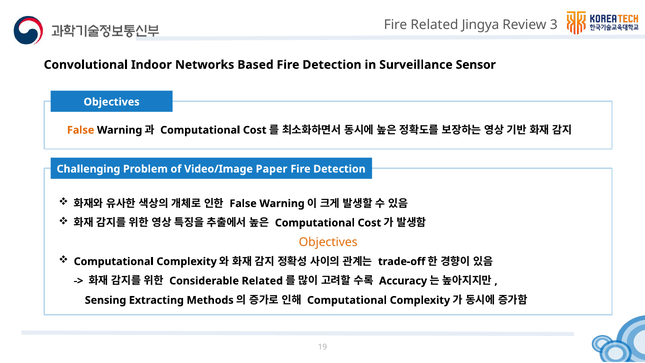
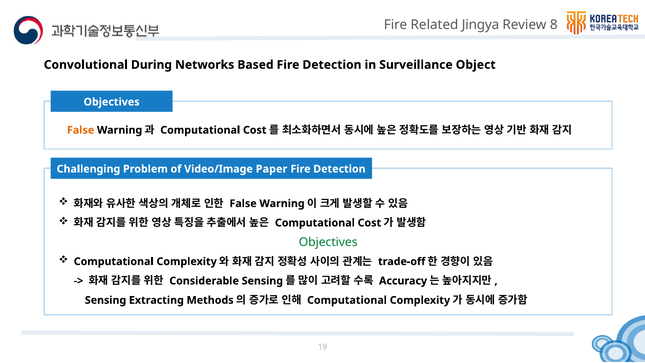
3: 3 -> 8 (554, 25)
Indoor: Indoor -> During (151, 65)
Sensor: Sensor -> Object (476, 65)
Objectives colour: orange -> green (328, 242)
Considerable Related: Related -> Sensing (262, 281)
